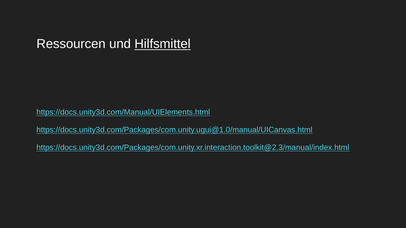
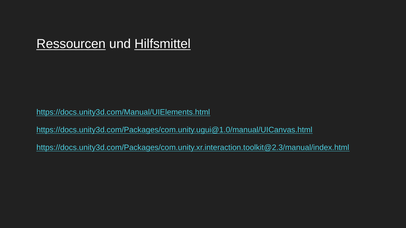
Ressourcen underline: none -> present (71, 44)
